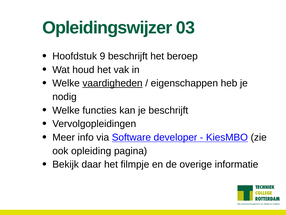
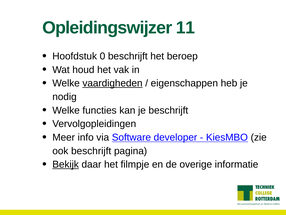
03: 03 -> 11 (185, 28)
9: 9 -> 0 (102, 56)
ook opleiding: opleiding -> beschrijft (91, 151)
Bekijk underline: none -> present (66, 164)
